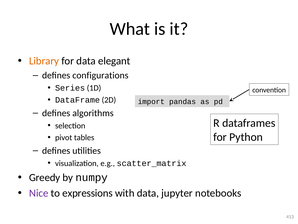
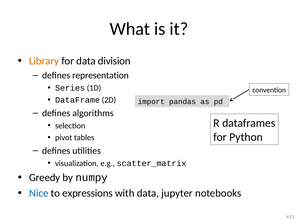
elegant: elegant -> division (114, 61)
configurations: configurations -> representation (100, 75)
Nice colour: purple -> blue (39, 193)
